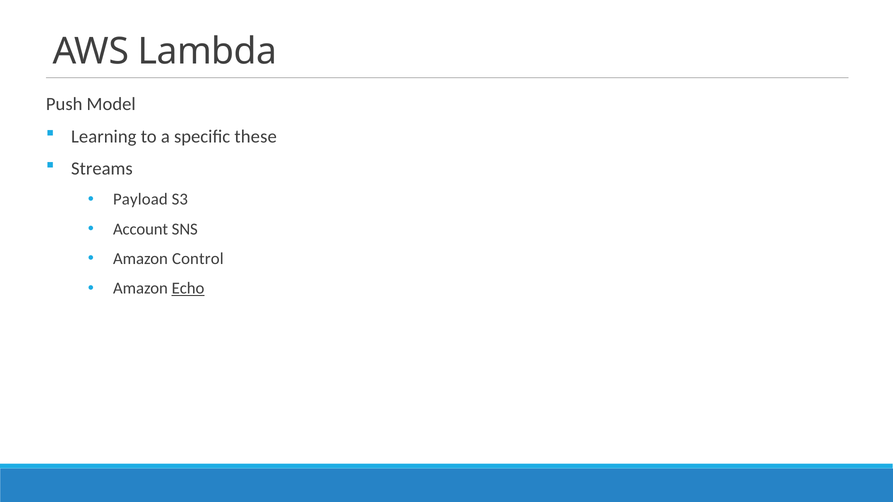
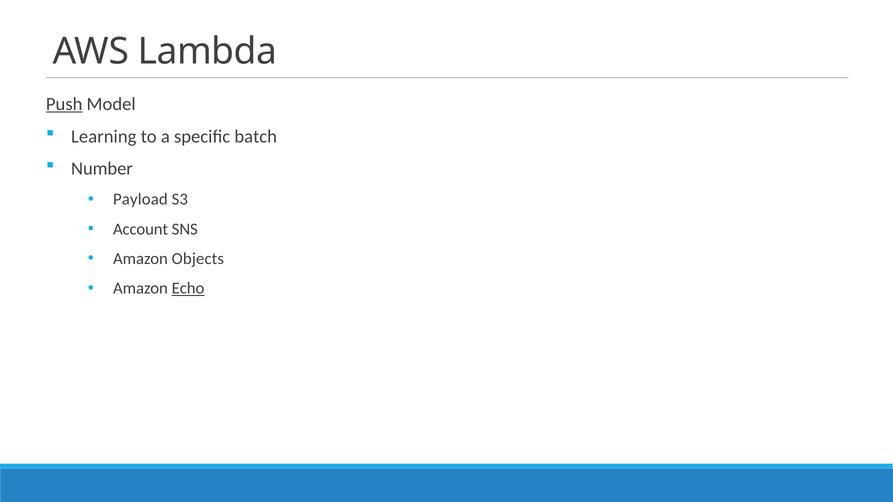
Push underline: none -> present (64, 104)
these: these -> batch (256, 136)
Streams: Streams -> Number (102, 169)
Control: Control -> Objects (198, 259)
